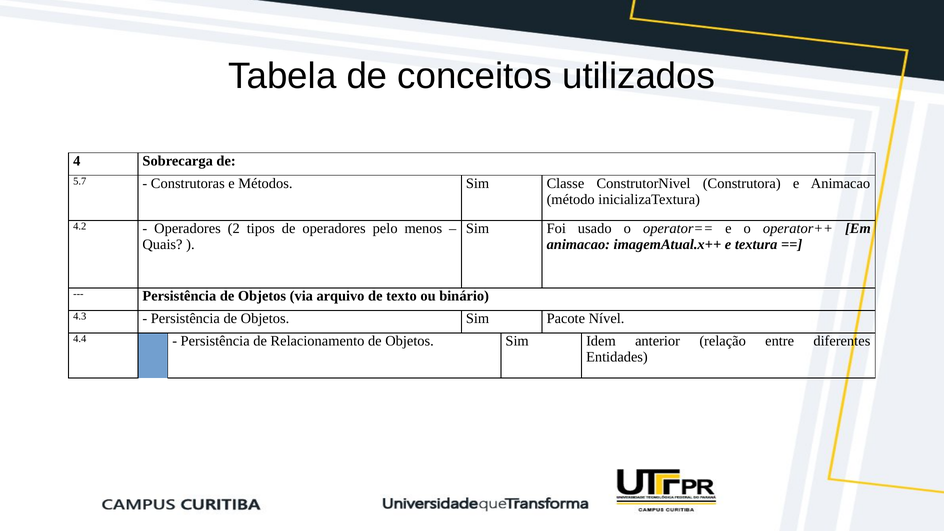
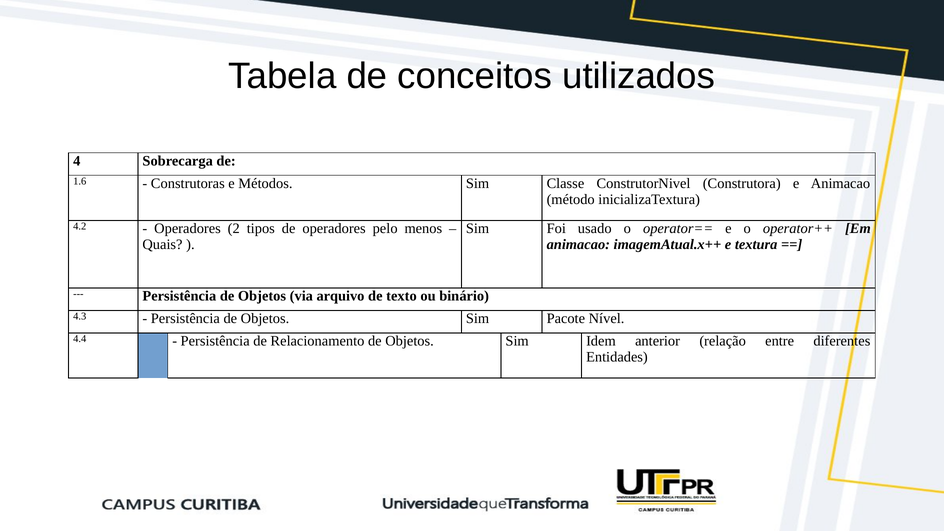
5.7: 5.7 -> 1.6 (80, 181)
